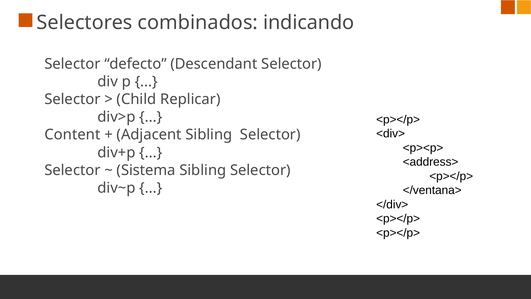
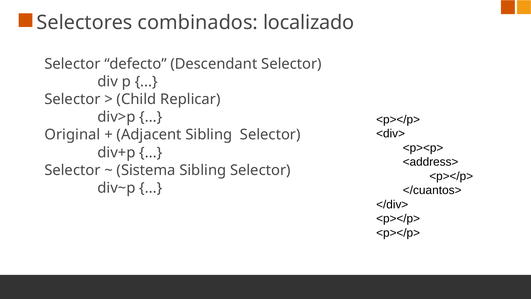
indicando: indicando -> localizado (309, 23)
Content: Content -> Original (72, 135)
</ventana>: </ventana> -> </cuantos> (432, 190)
